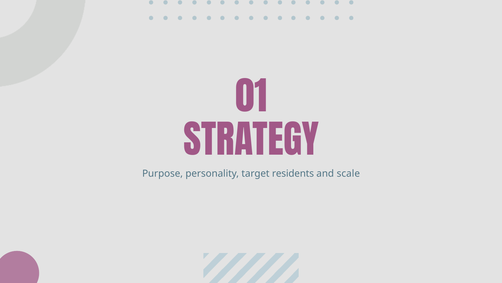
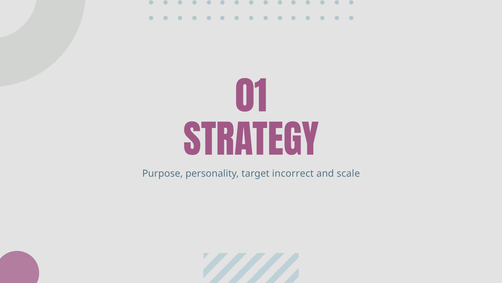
residents: residents -> incorrect (293, 173)
